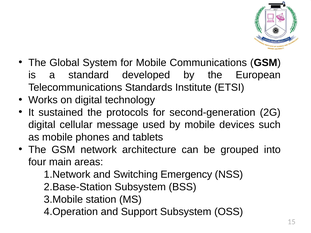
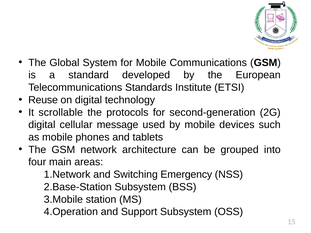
Works: Works -> Reuse (43, 100)
sustained: sustained -> scrollable (61, 112)
